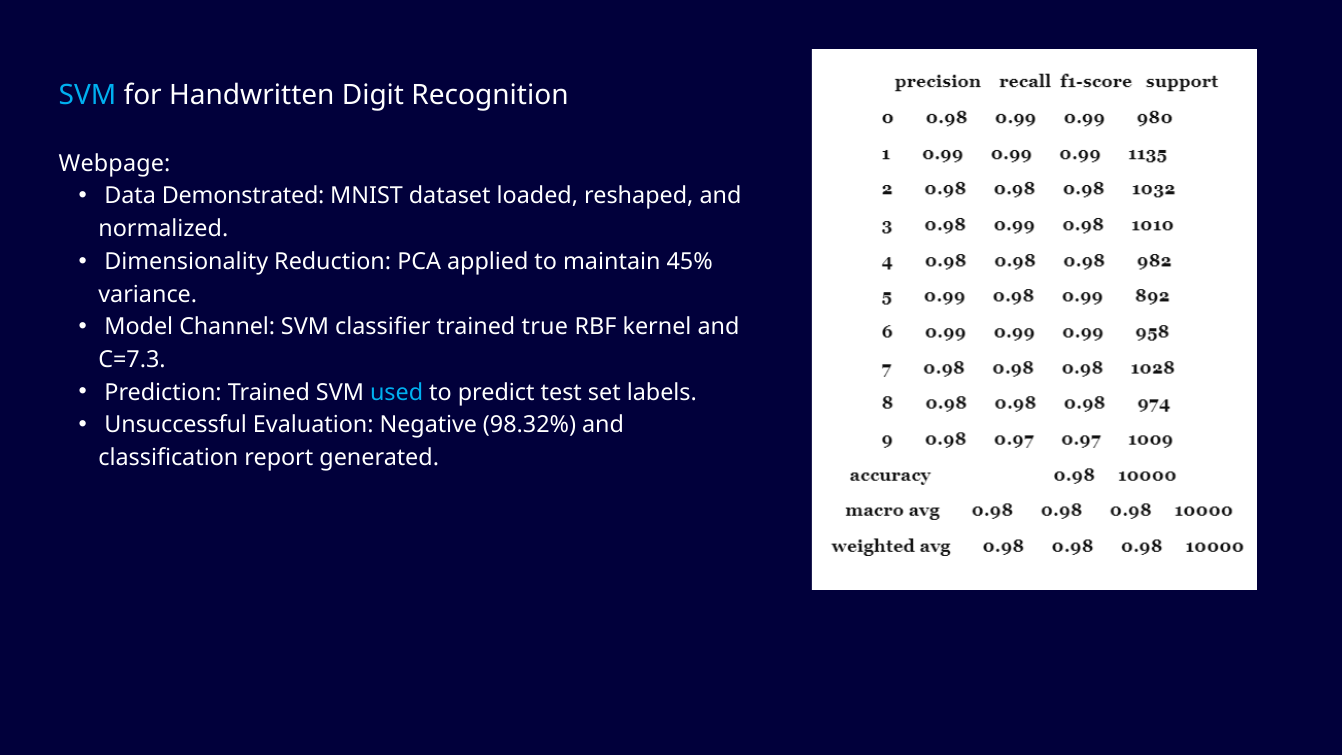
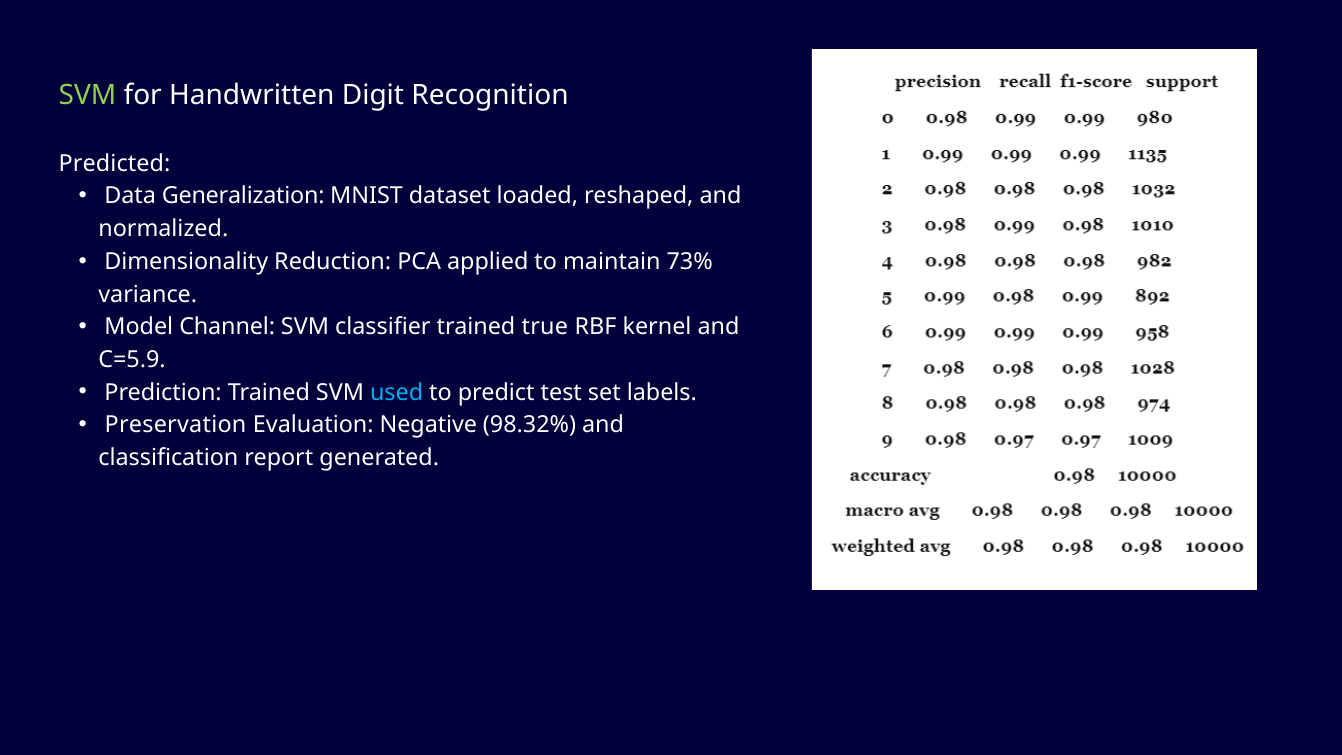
SVM colour: light blue -> light green (88, 96)
Webpage: Webpage -> Predicted (115, 164)
Demonstrated: Demonstrated -> Generalization (243, 196)
45%: 45% -> 73% (690, 262)
C=7.3: C=7.3 -> C=5.9 (132, 360)
Unsuccessful: Unsuccessful -> Preservation (176, 425)
